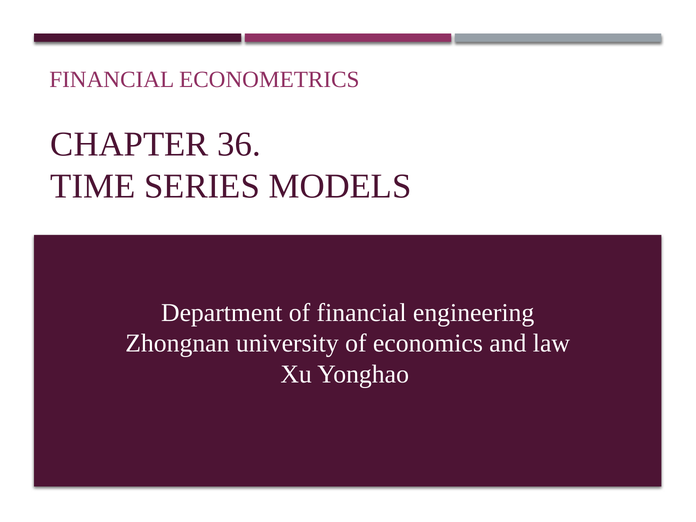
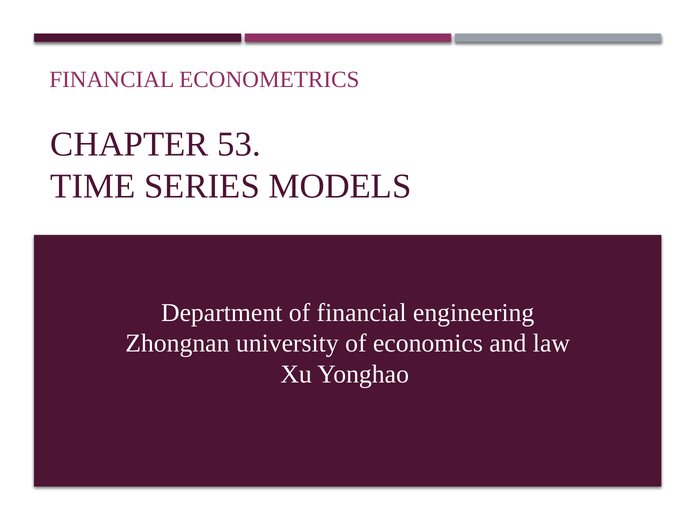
36: 36 -> 53 (239, 144)
